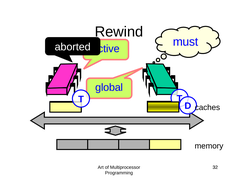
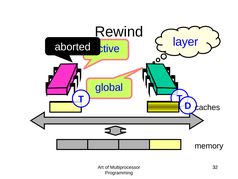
must: must -> layer (186, 42)
